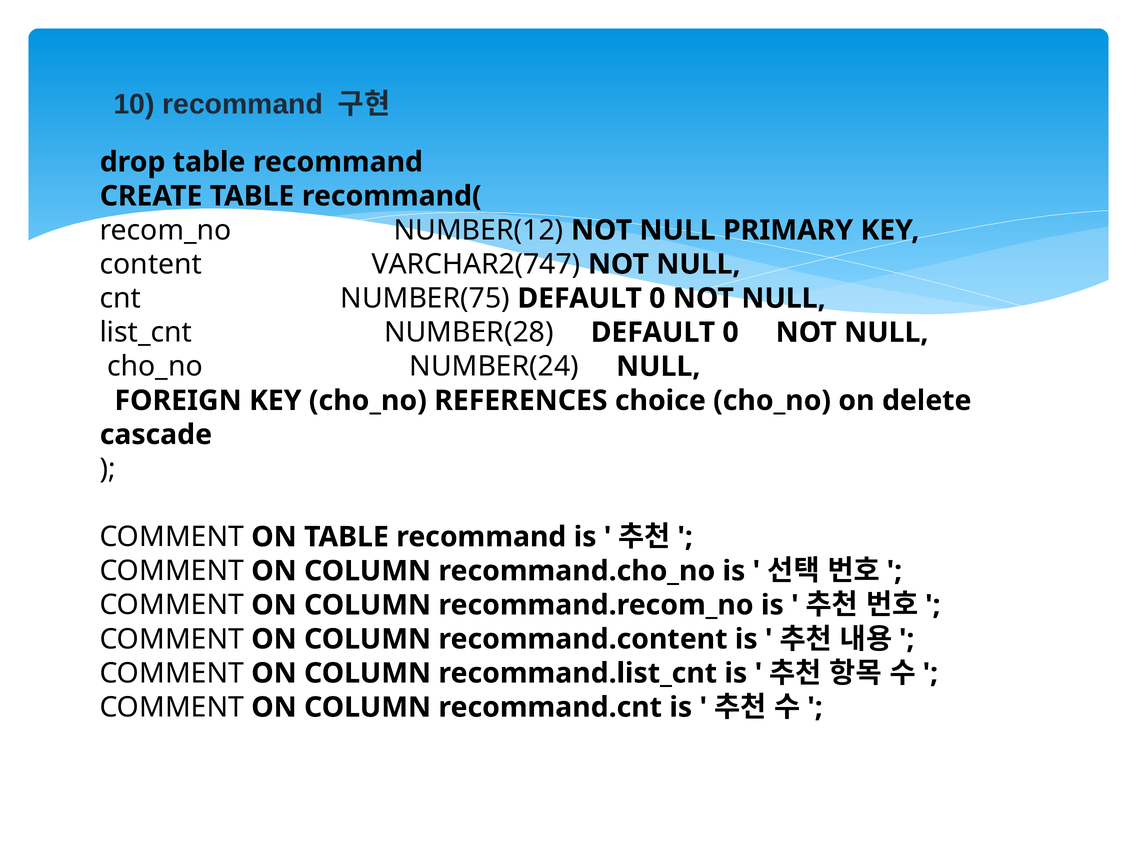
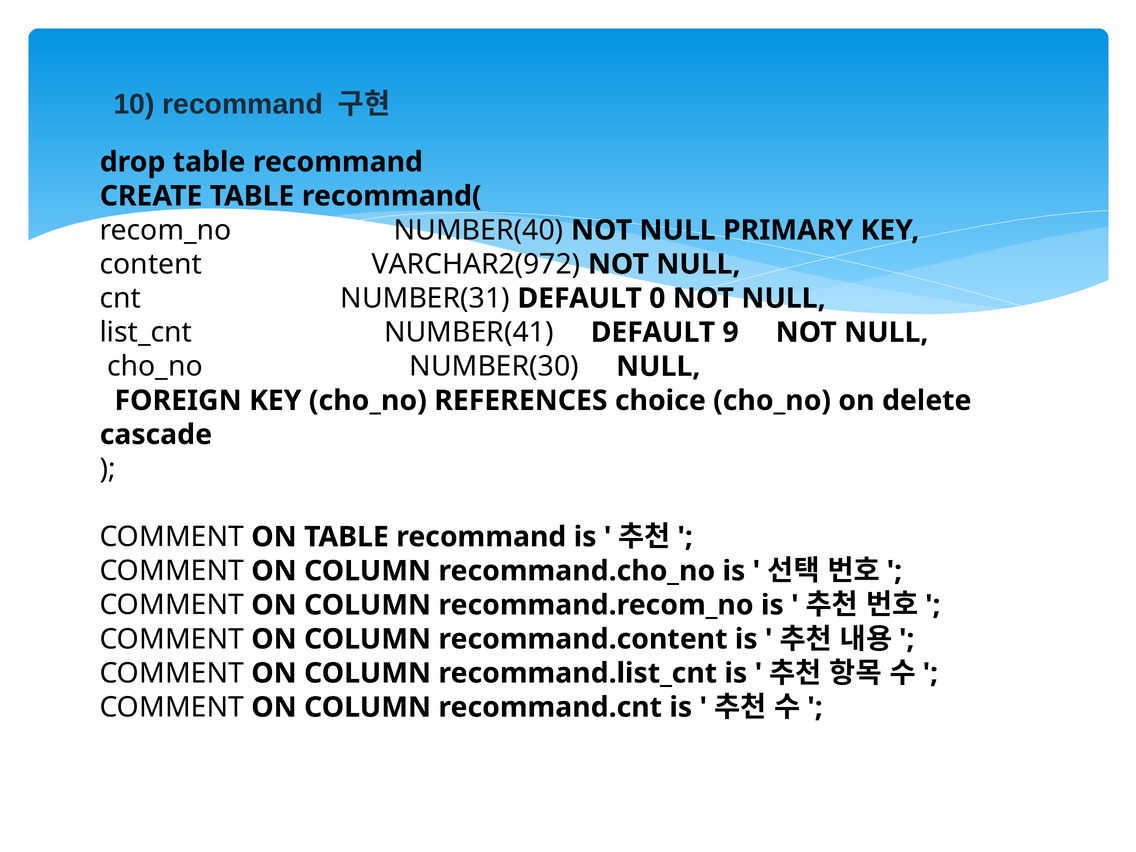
NUMBER(12: NUMBER(12 -> NUMBER(40 (479, 230)
VARCHAR2(747: VARCHAR2(747 -> VARCHAR2(972 (476, 264)
NUMBER(75: NUMBER(75 -> NUMBER(31 (425, 298)
NUMBER(28: NUMBER(28 -> NUMBER(41 (469, 332)
0: 0 -> 9 (731, 332)
NUMBER(24: NUMBER(24 -> NUMBER(30 (494, 366)
